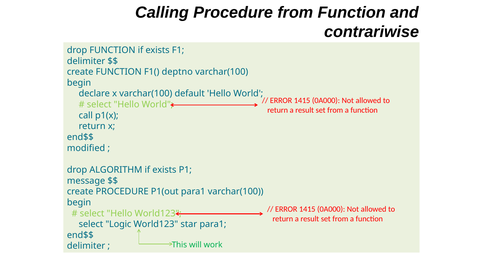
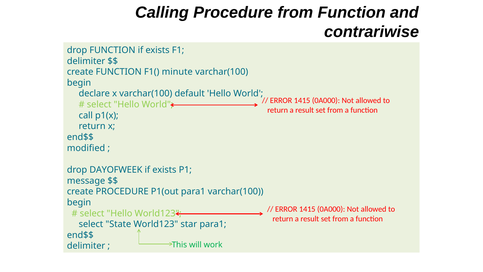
deptno: deptno -> minute (177, 72)
ALGORITHM: ALGORITHM -> DAYOFWEEK (116, 170)
Logic: Logic -> State (118, 224)
